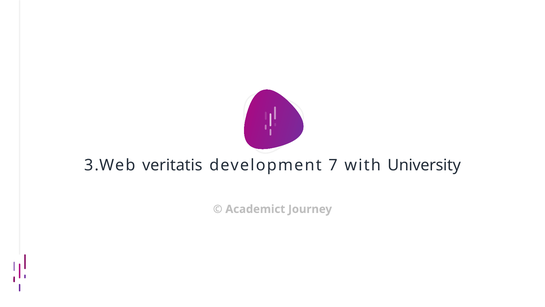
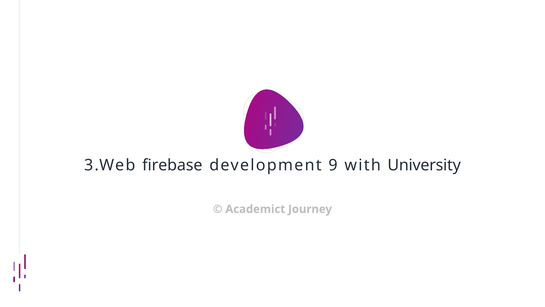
veritatis: veritatis -> firebase (172, 165)
7: 7 -> 9 (333, 165)
